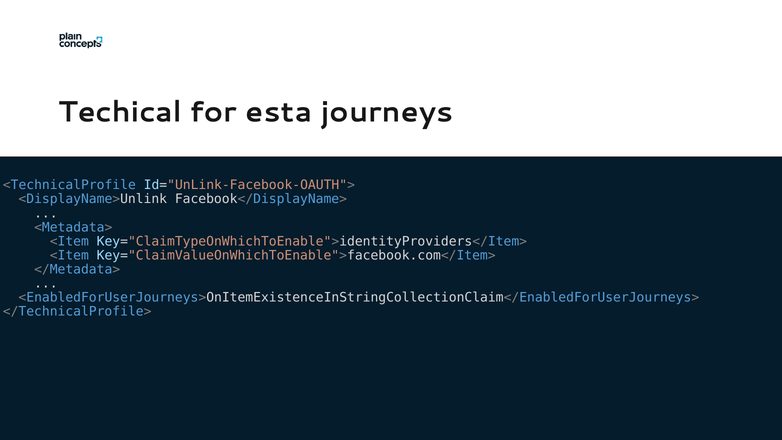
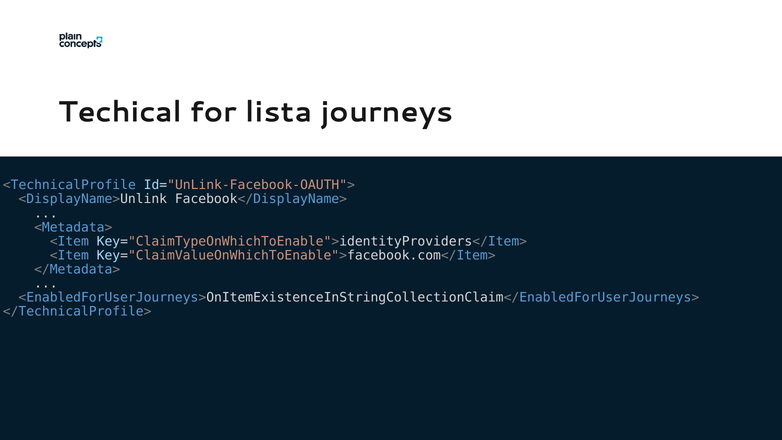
esta: esta -> lista (279, 112)
